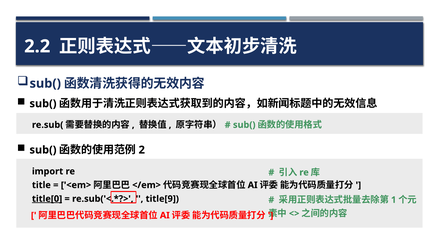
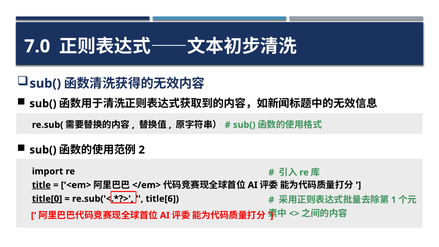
2.2: 2.2 -> 7.0 (37, 46)
title underline: none -> present (41, 185)
title[9: title[9 -> title[6 (162, 199)
